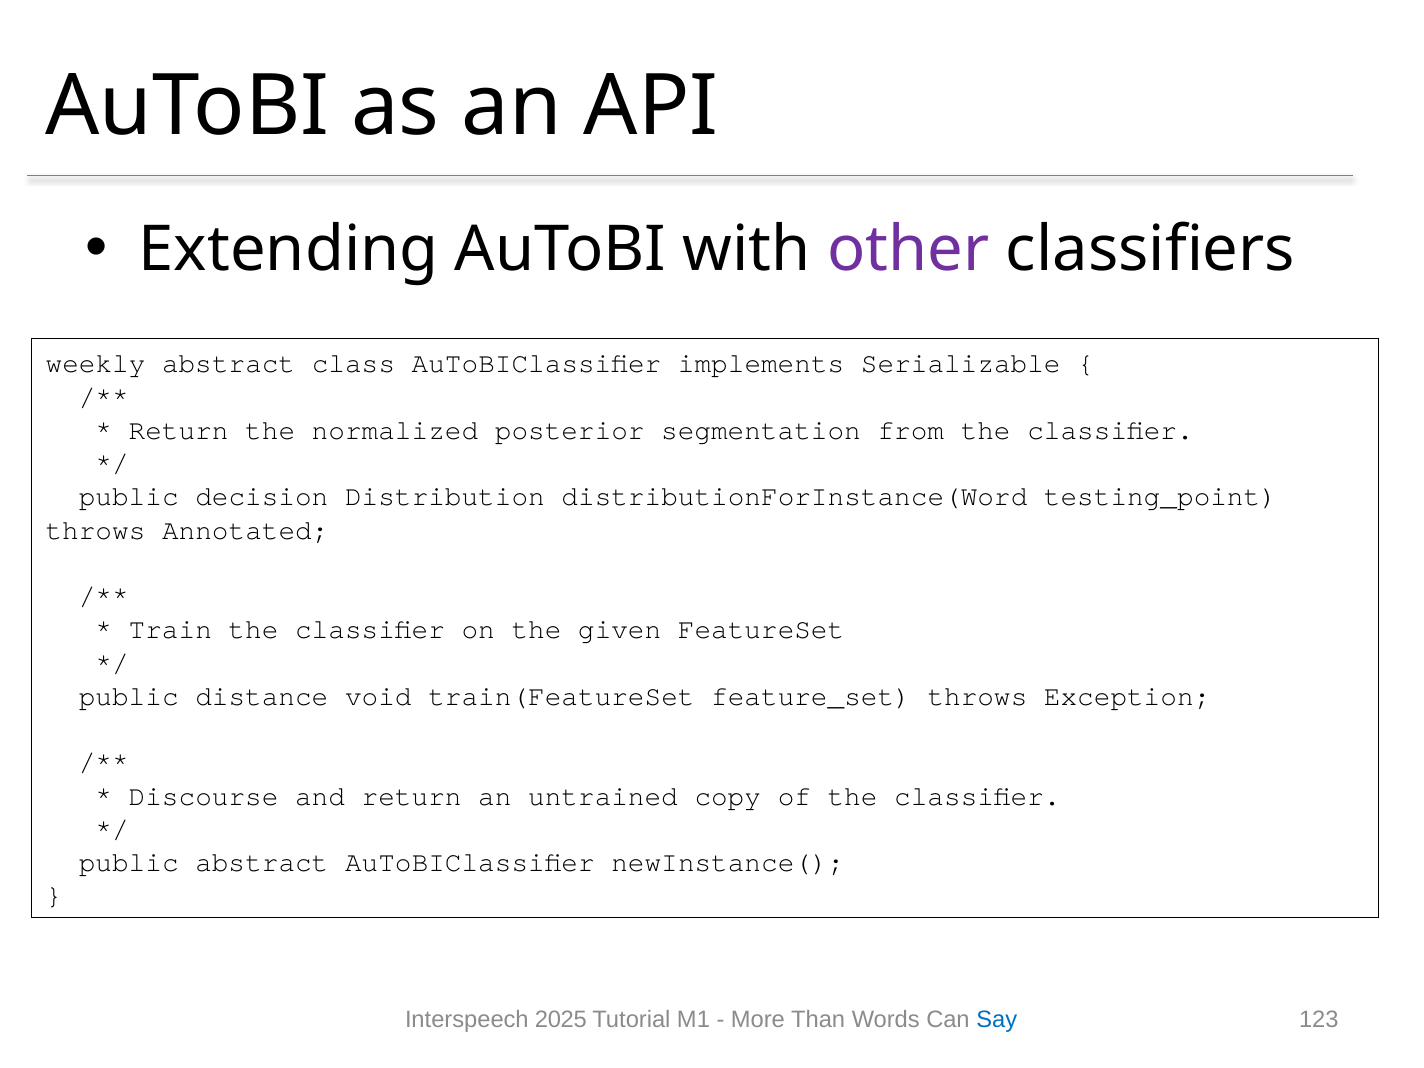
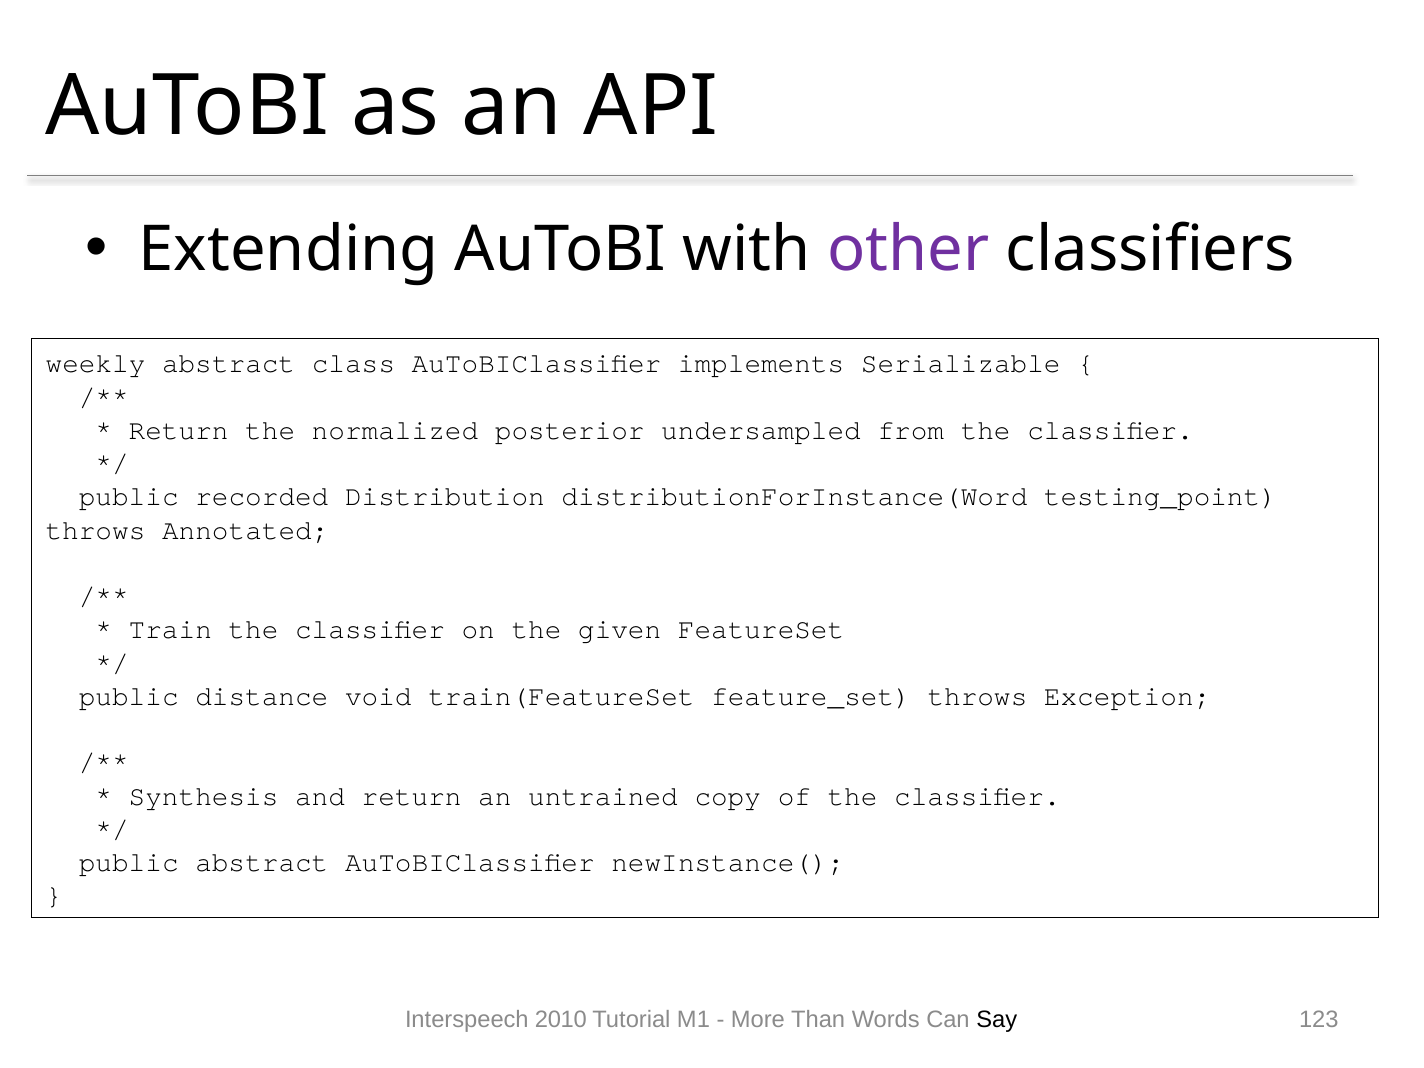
segmentation: segmentation -> undersampled (761, 430)
decision: decision -> recorded (262, 497)
Discourse: Discourse -> Synthesis (204, 796)
2025: 2025 -> 2010 (561, 1020)
Say colour: blue -> black (997, 1020)
